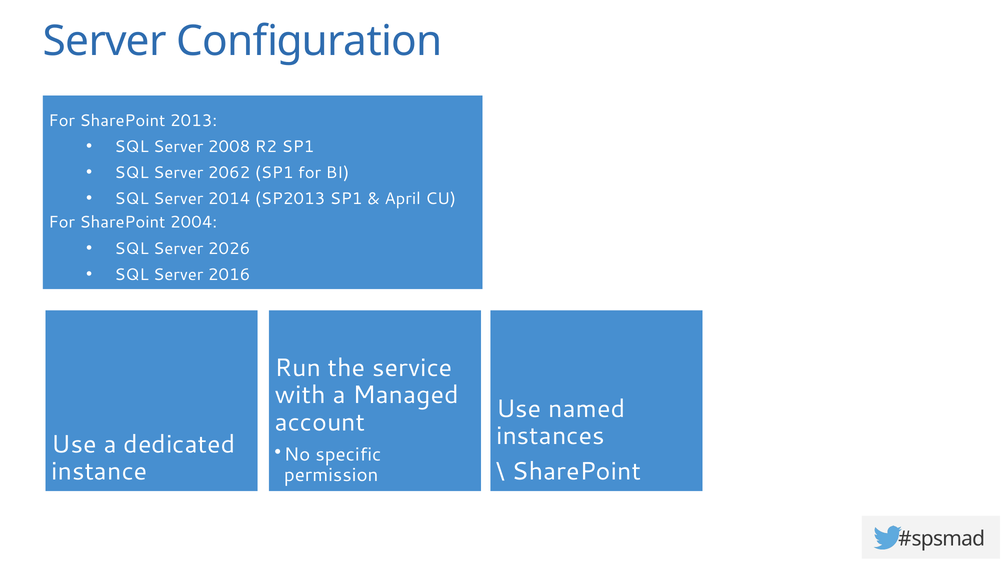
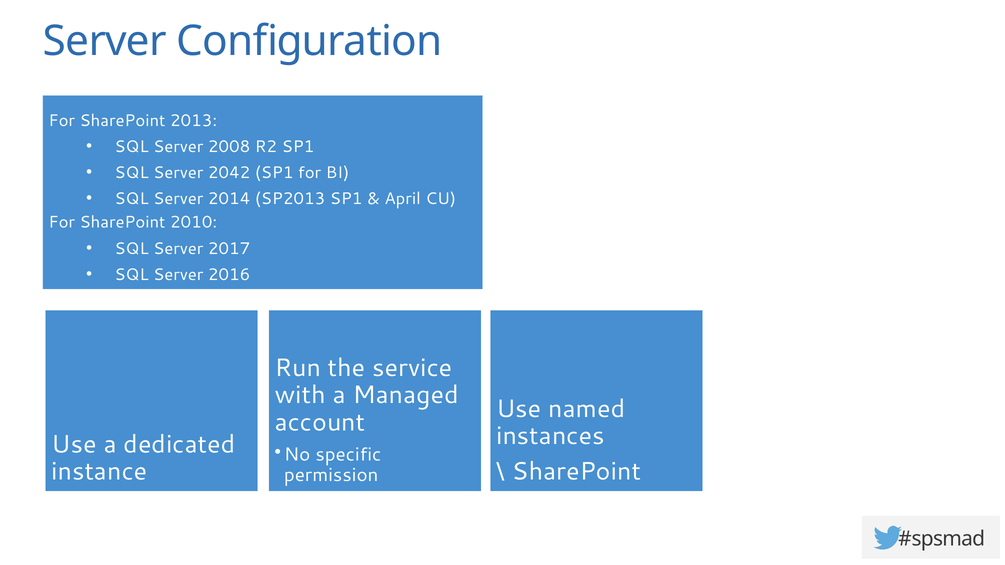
2062: 2062 -> 2042 (229, 173)
2004: 2004 -> 2010 (194, 222)
2026: 2026 -> 2017 (229, 249)
